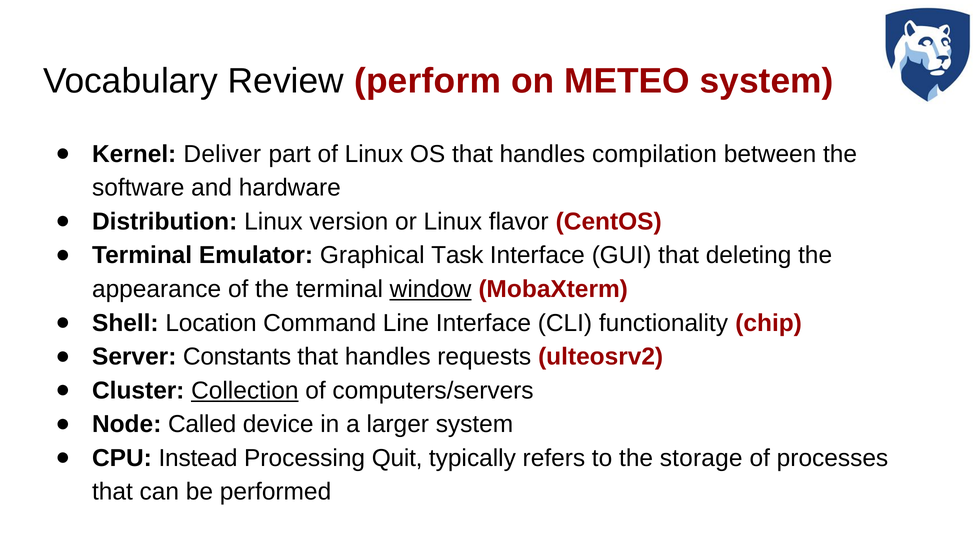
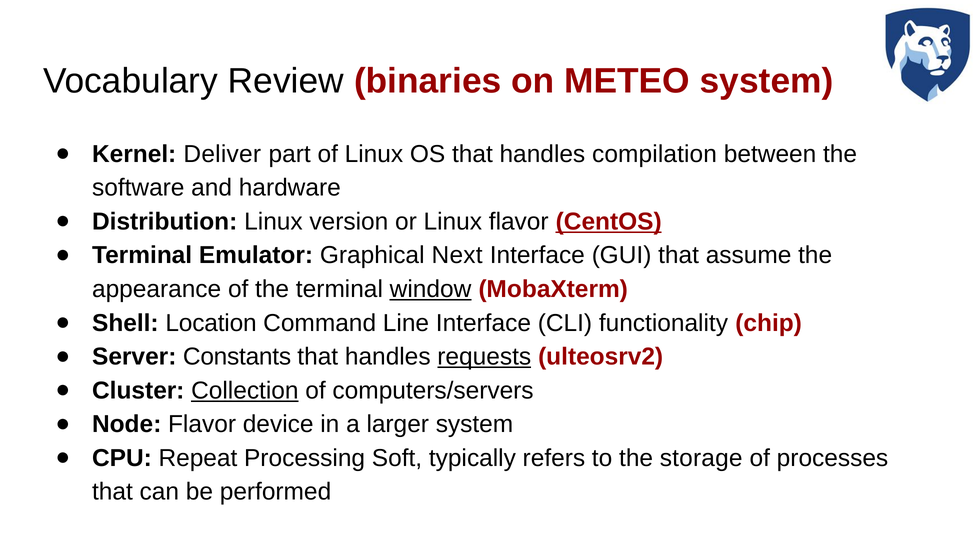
perform: perform -> binaries (428, 81)
CentOS underline: none -> present (609, 221)
Task: Task -> Next (457, 255)
deleting: deleting -> assume (749, 255)
requests underline: none -> present (484, 357)
Node Called: Called -> Flavor (202, 424)
Instead: Instead -> Repeat (198, 458)
Quit: Quit -> Soft (397, 458)
